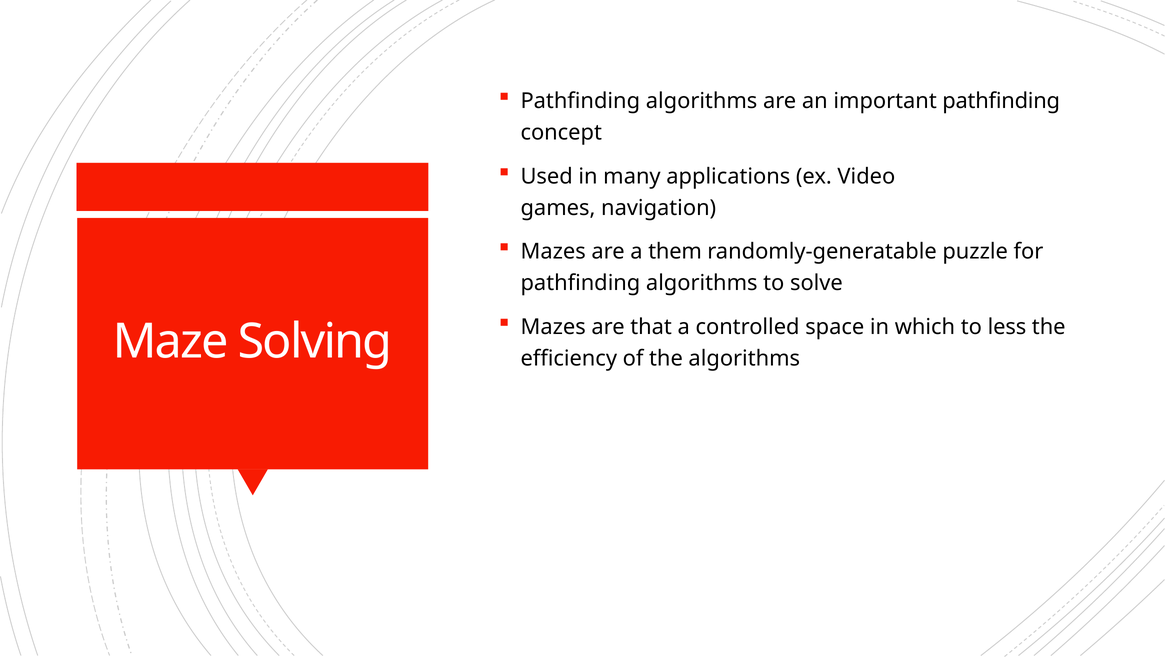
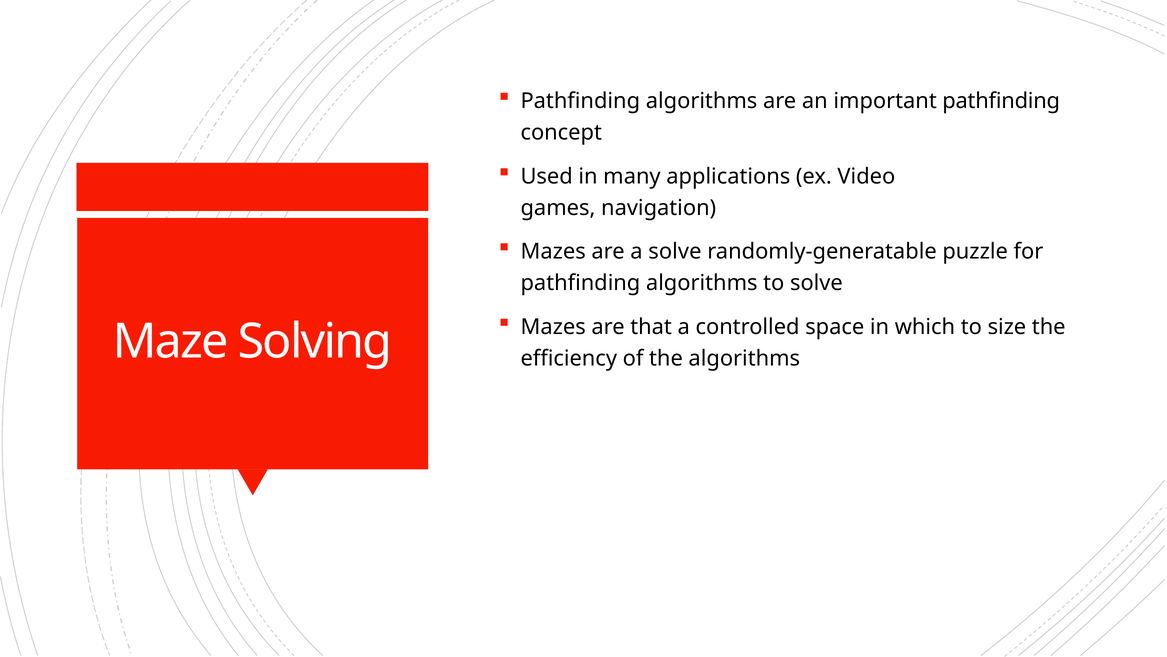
a them: them -> solve (675, 251)
less: less -> size (1007, 327)
